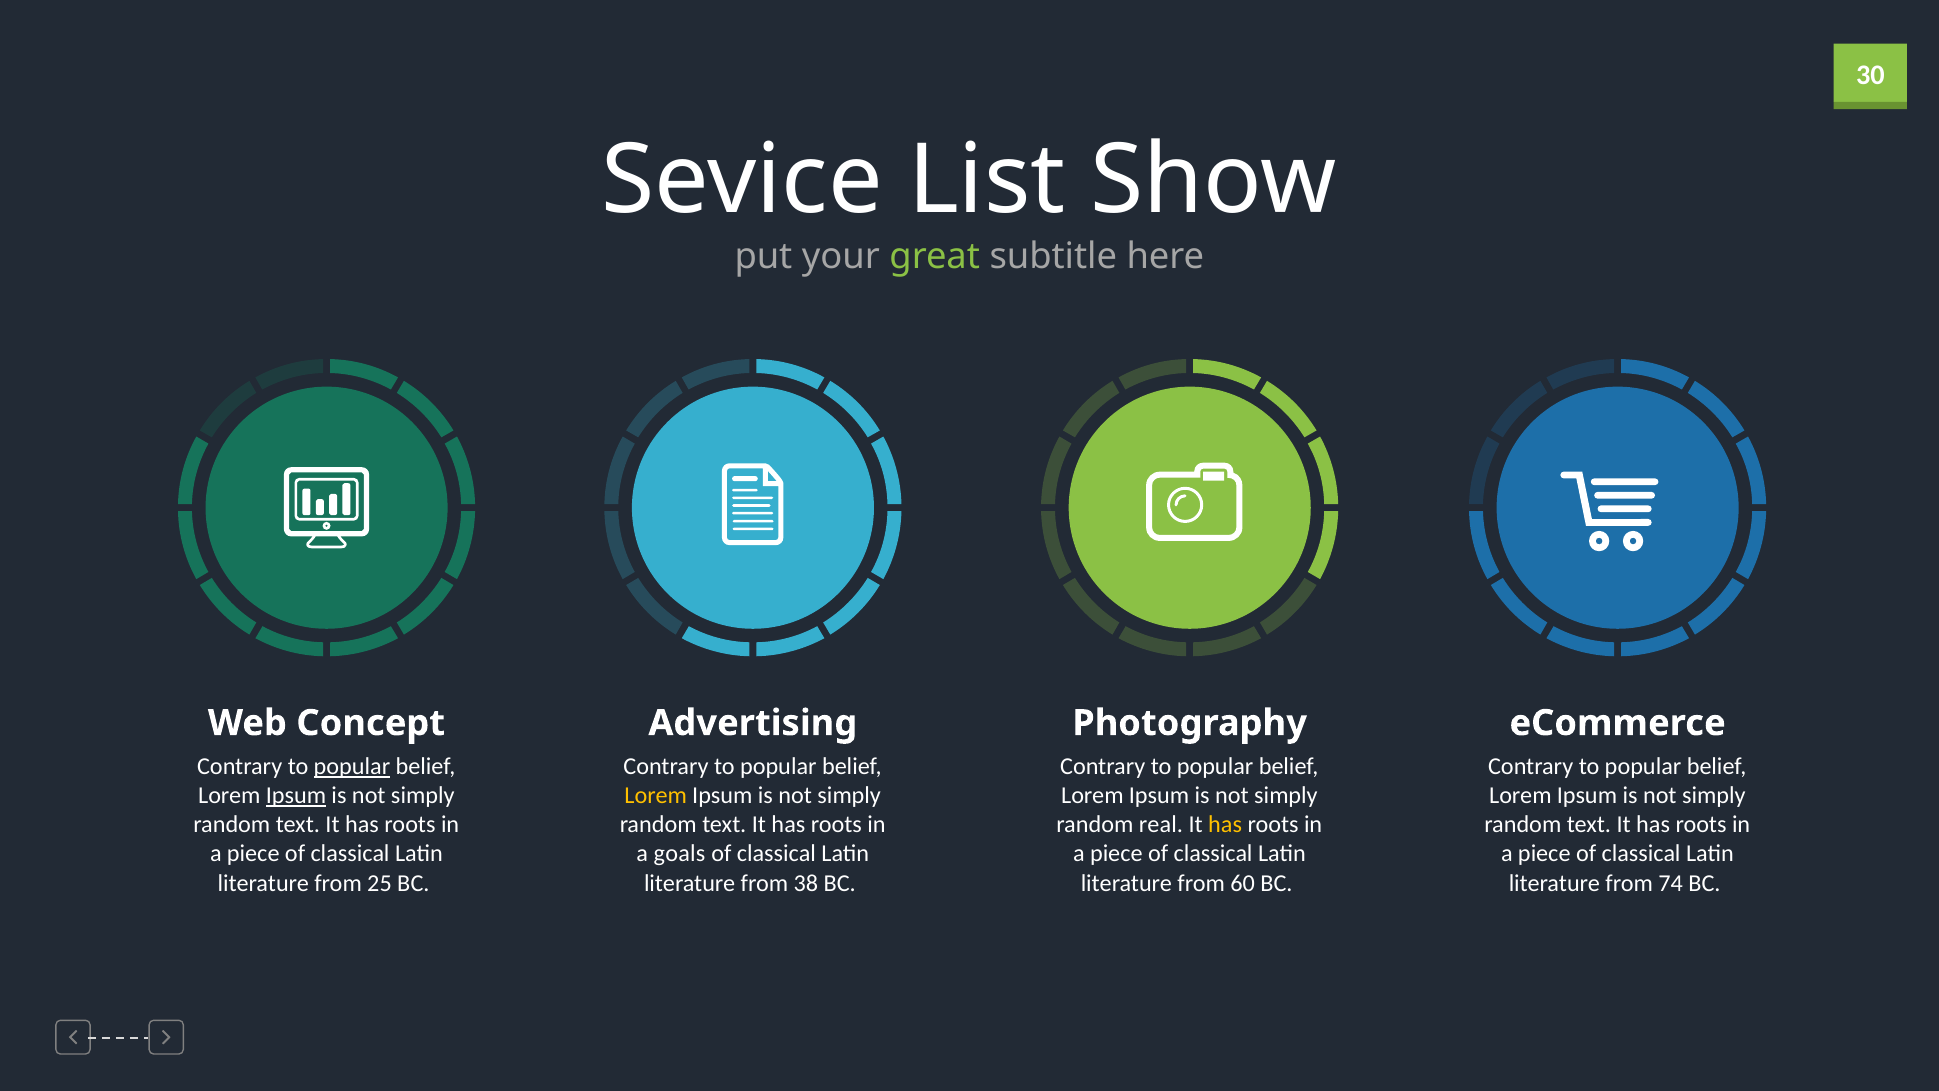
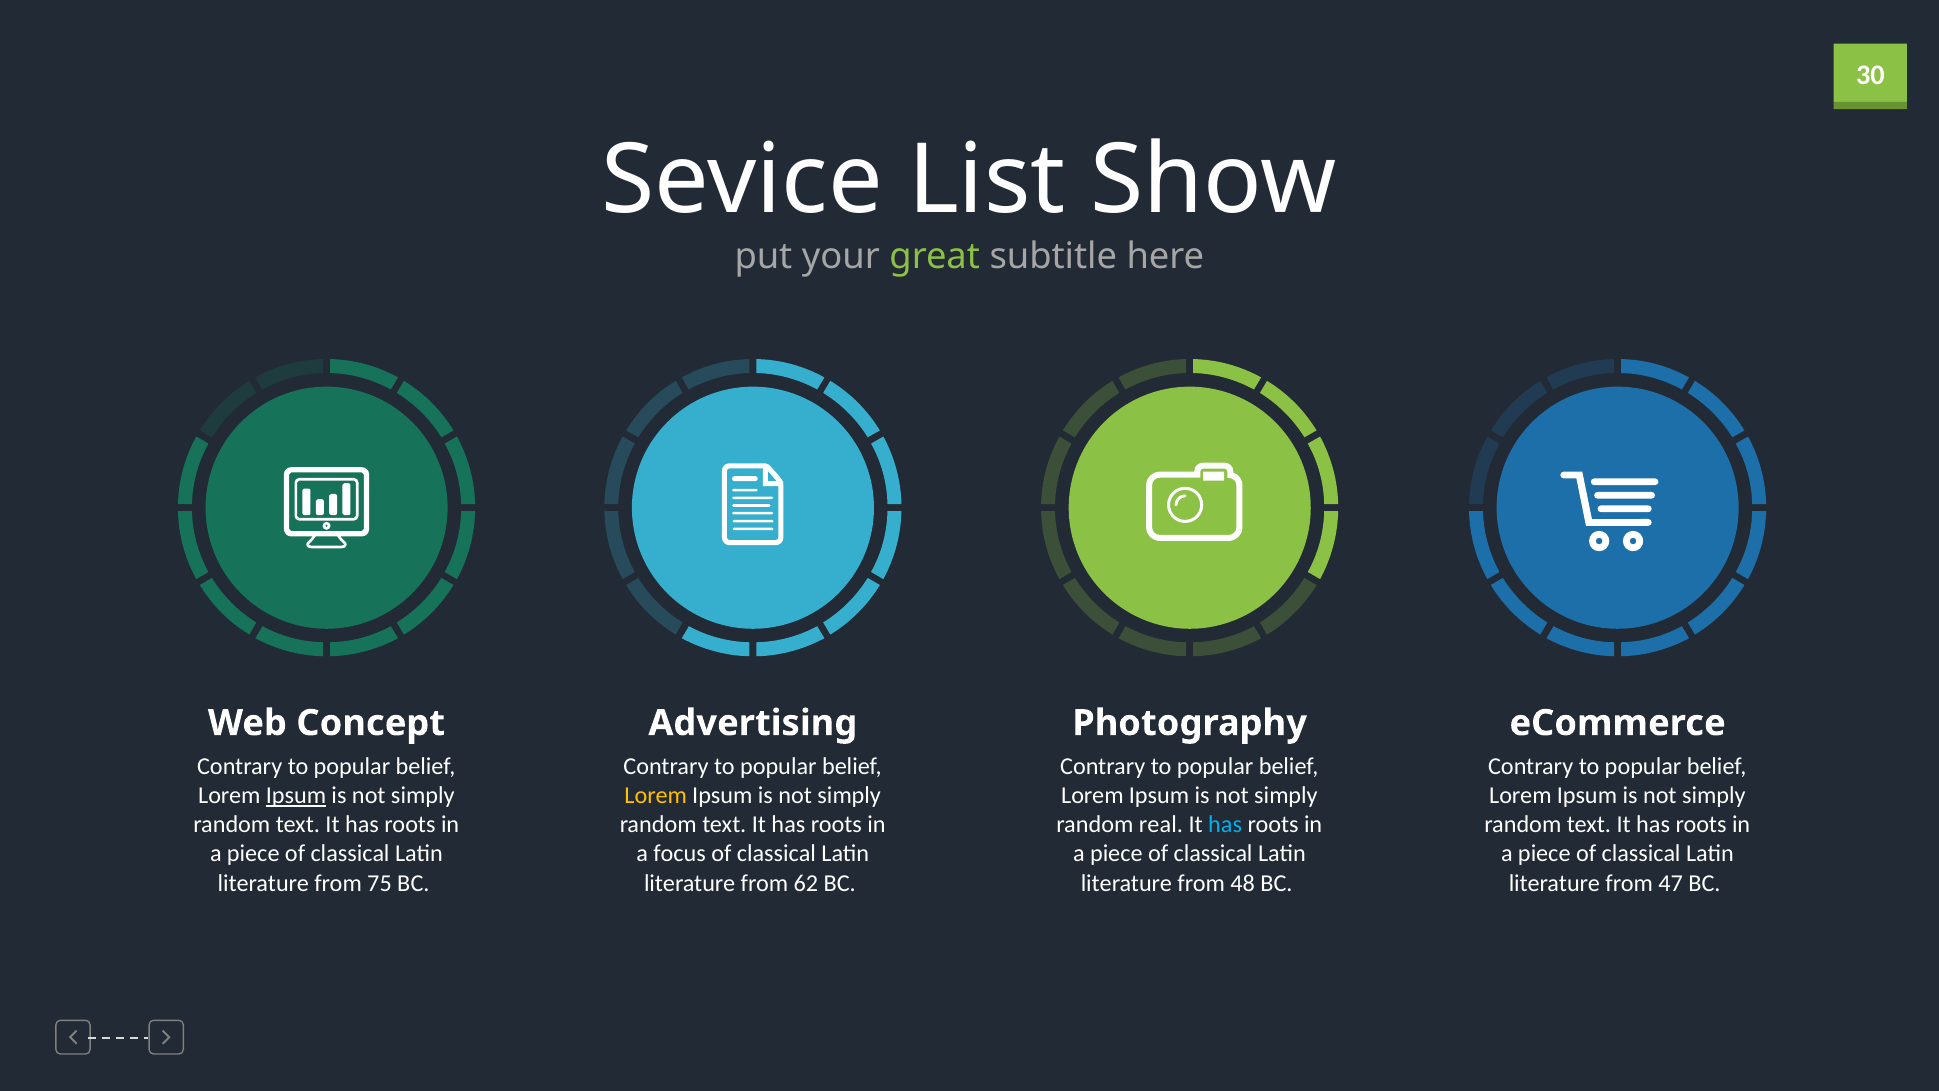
popular underline: present -> none (352, 766)
has colour: yellow -> light blue (1225, 825)
goals: goals -> focus (680, 854)
25: 25 -> 75 (380, 883)
38: 38 -> 62 (806, 883)
60: 60 -> 48 (1243, 883)
74: 74 -> 47 (1671, 883)
